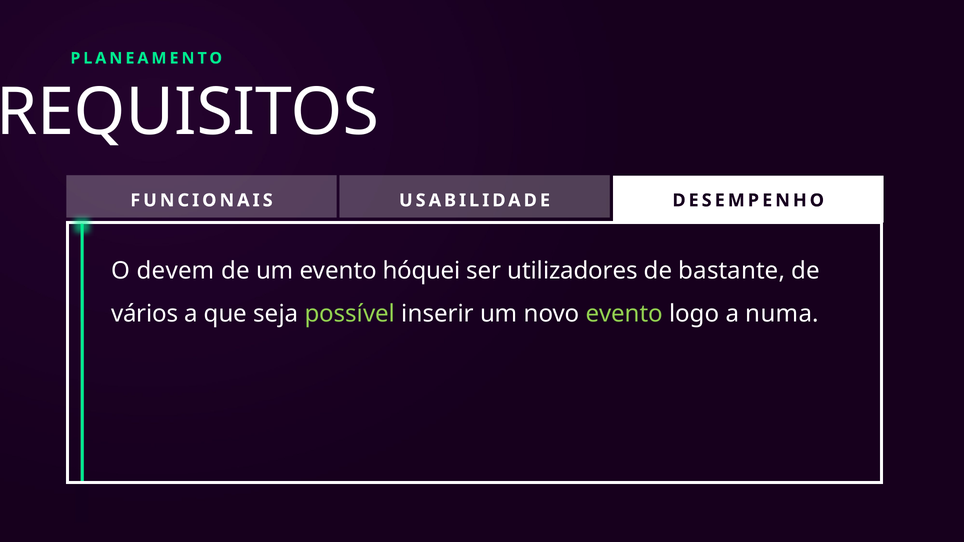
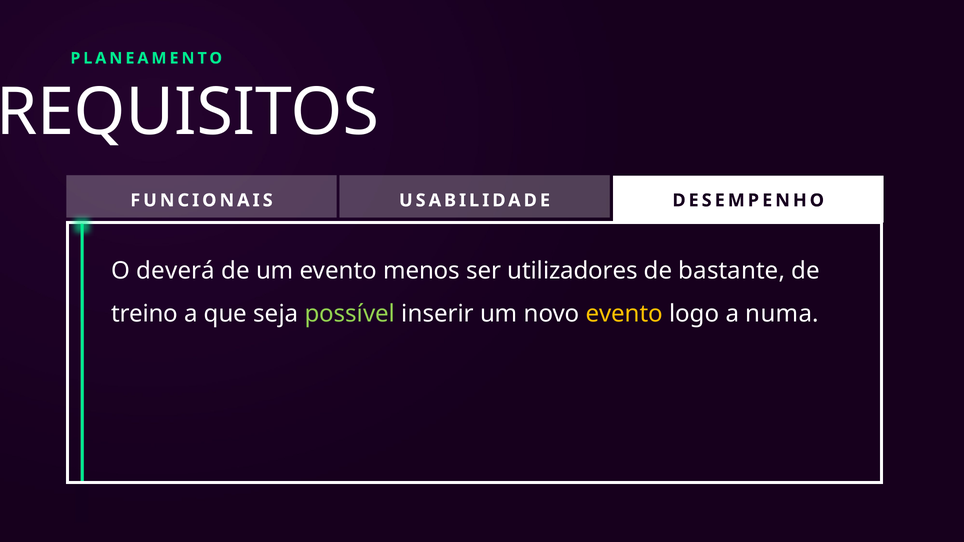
devem: devem -> deverá (176, 271)
hóquei: hóquei -> menos (422, 271)
vários: vários -> treino (145, 314)
evento colour: light green -> yellow (624, 314)
